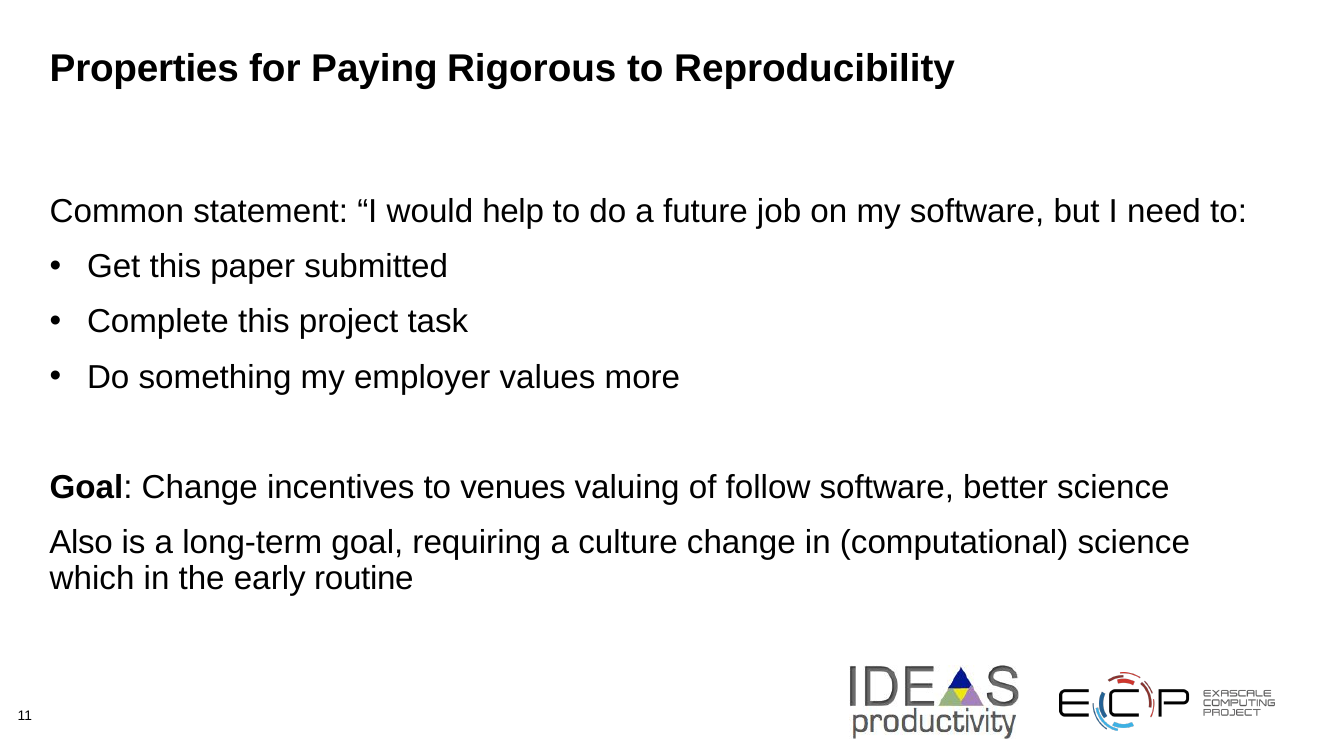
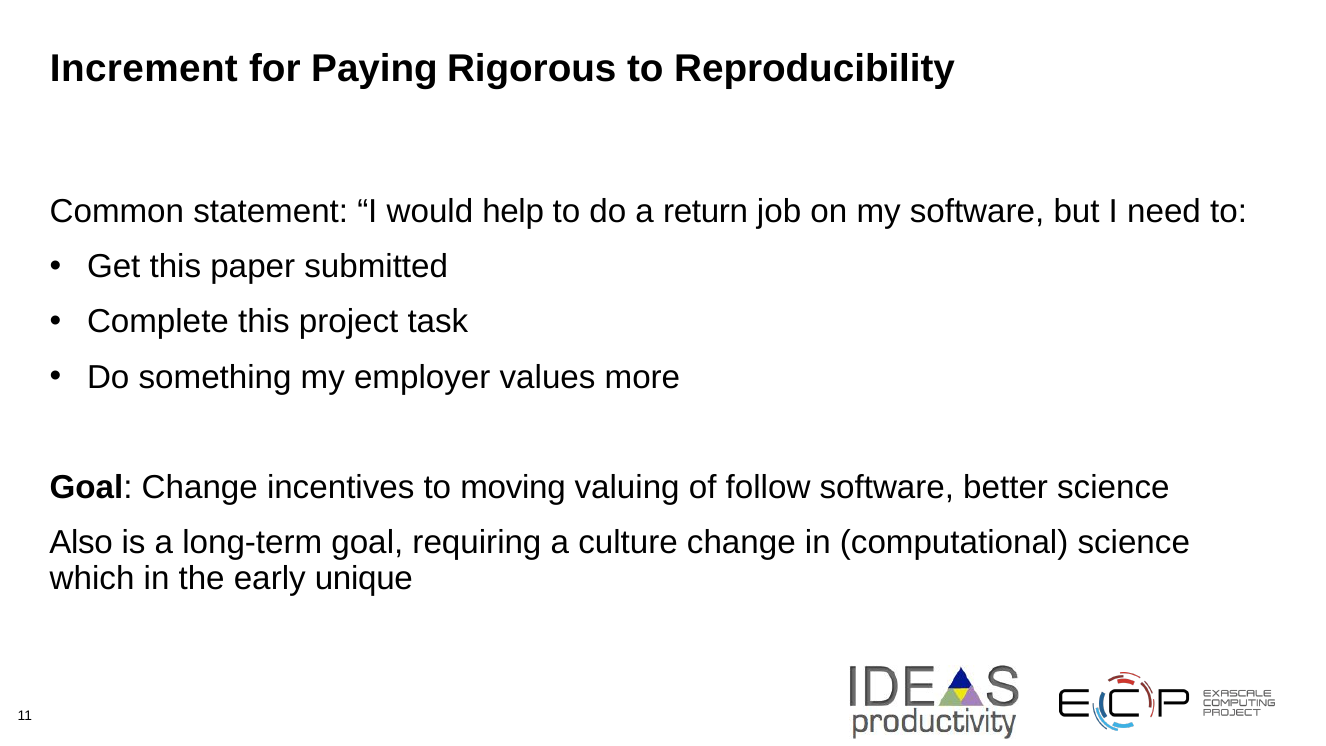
Properties: Properties -> Increment (144, 69)
future: future -> return (706, 212)
venues: venues -> moving (513, 487)
routine: routine -> unique (364, 578)
